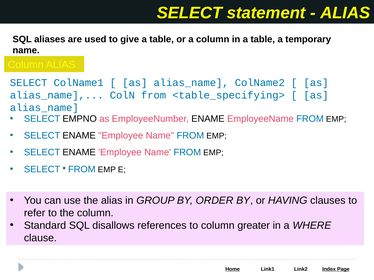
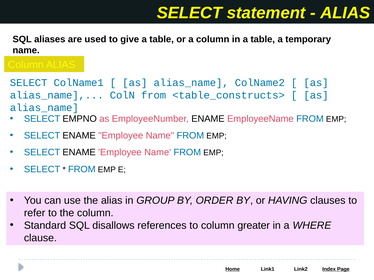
<table_specifying>: <table_specifying> -> <table_constructs> (229, 95)
